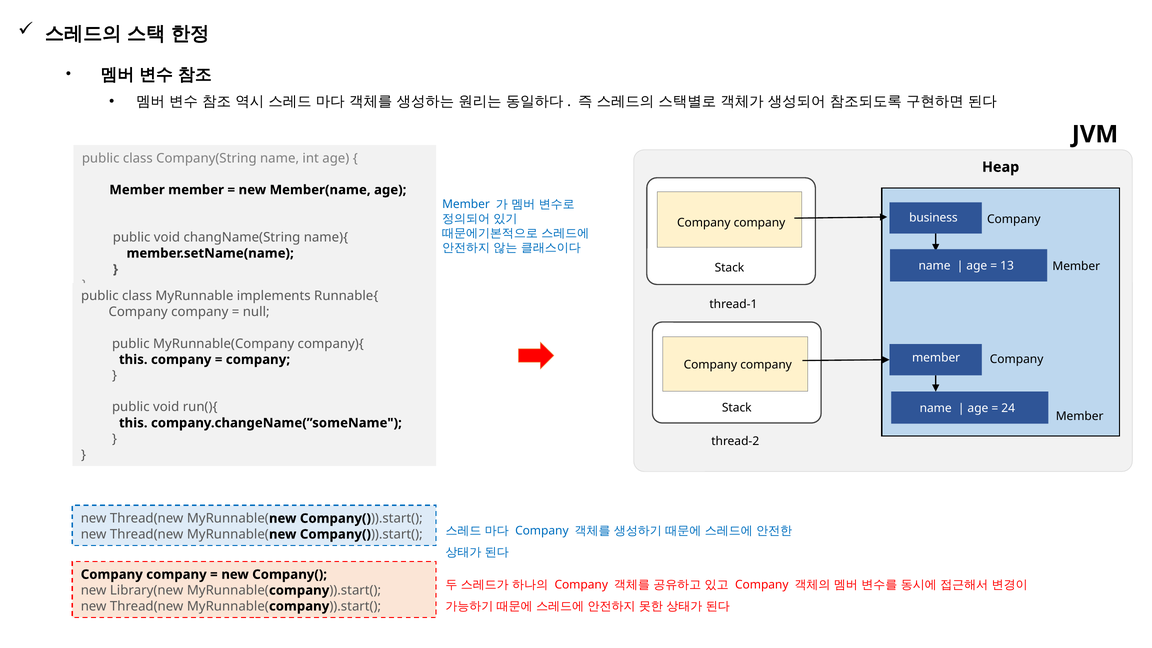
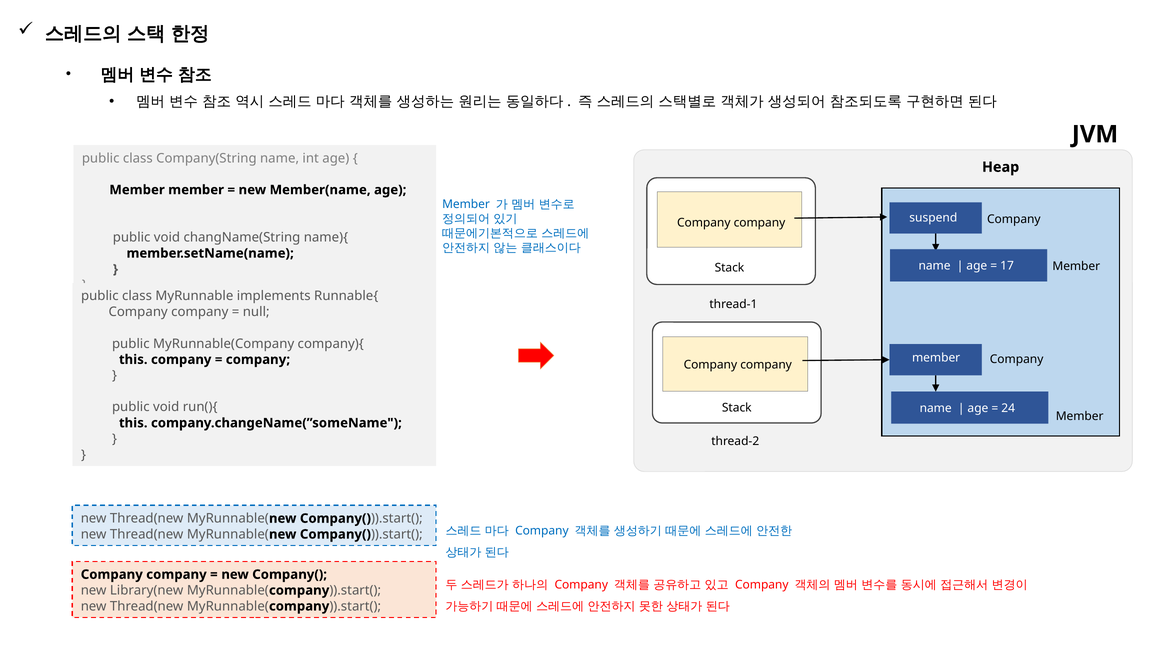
business: business -> suspend (933, 218)
13: 13 -> 17 (1007, 266)
